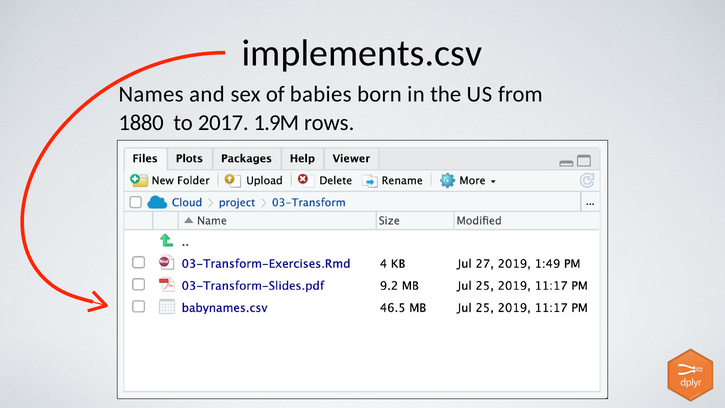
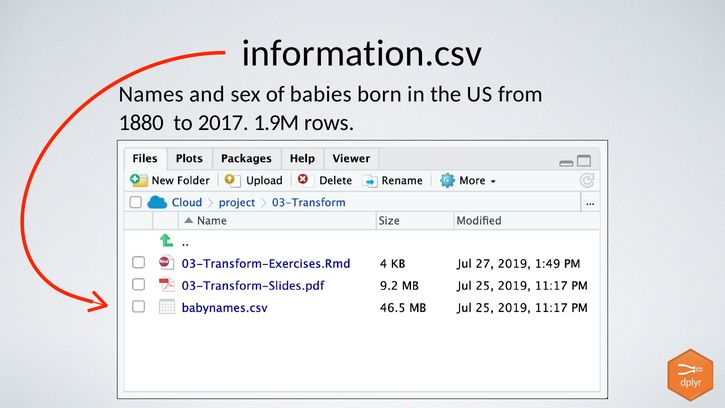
implements.csv: implements.csv -> information.csv (362, 53)
